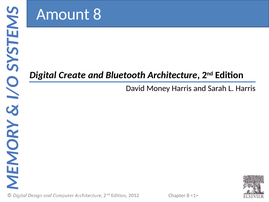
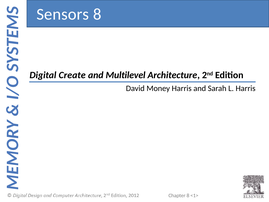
Amount: Amount -> Sensors (63, 14)
Bluetooth: Bluetooth -> Multilevel (126, 75)
